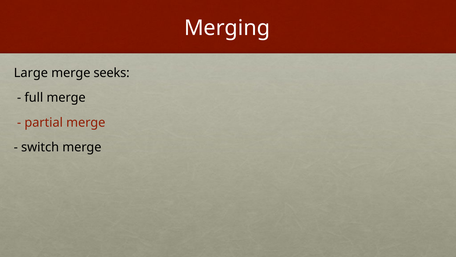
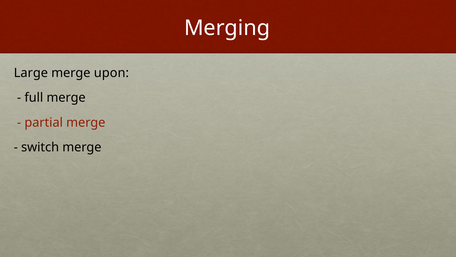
seeks: seeks -> upon (111, 73)
